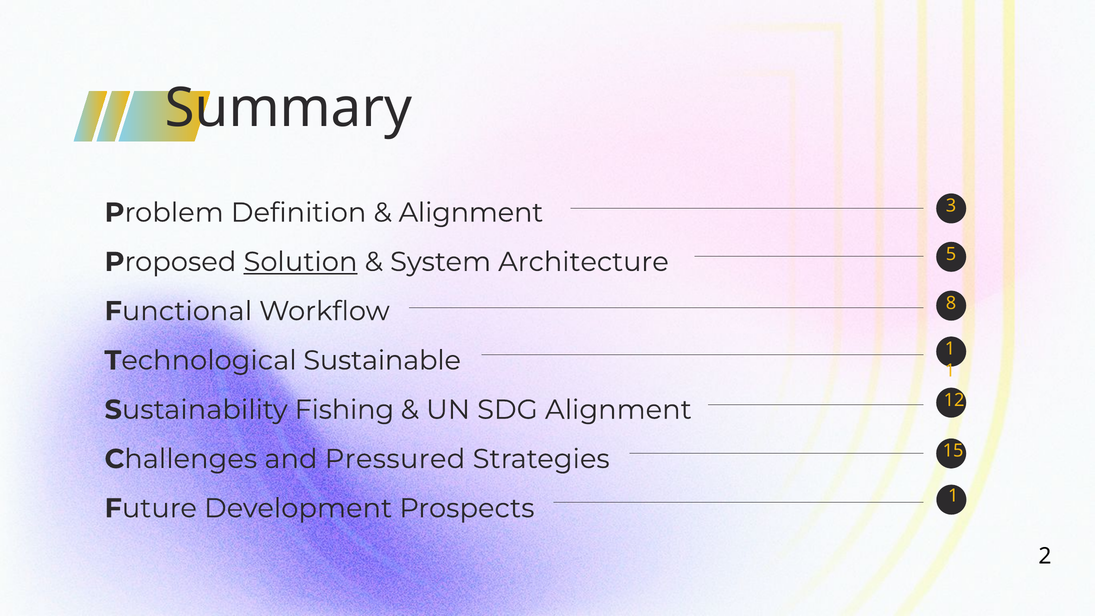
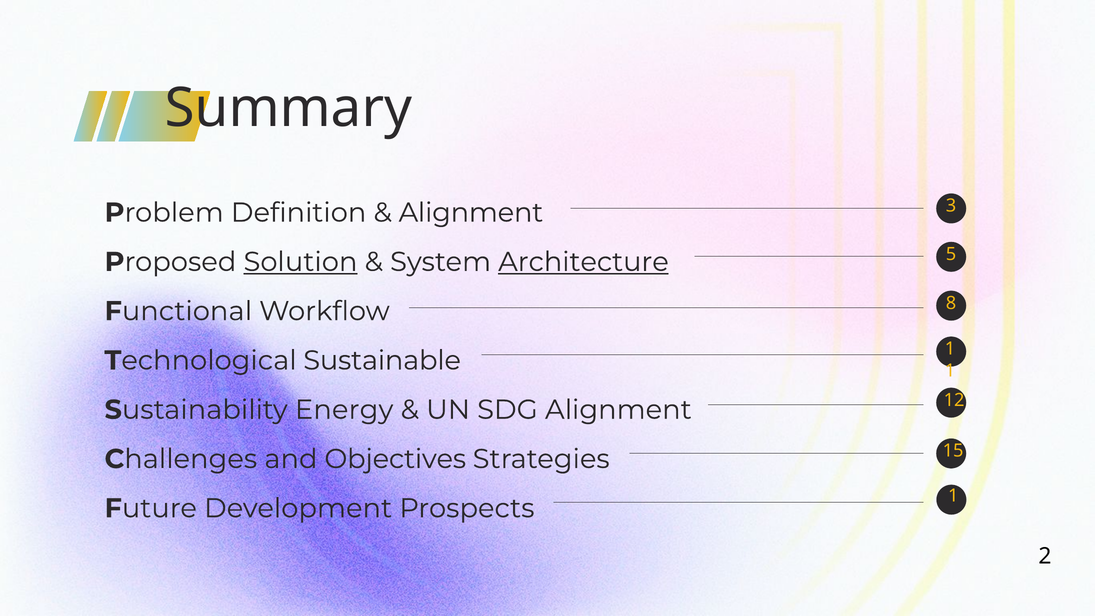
Architecture underline: none -> present (583, 262)
Fishing: Fishing -> Energy (344, 410)
Pressured: Pressured -> Objectives (395, 459)
